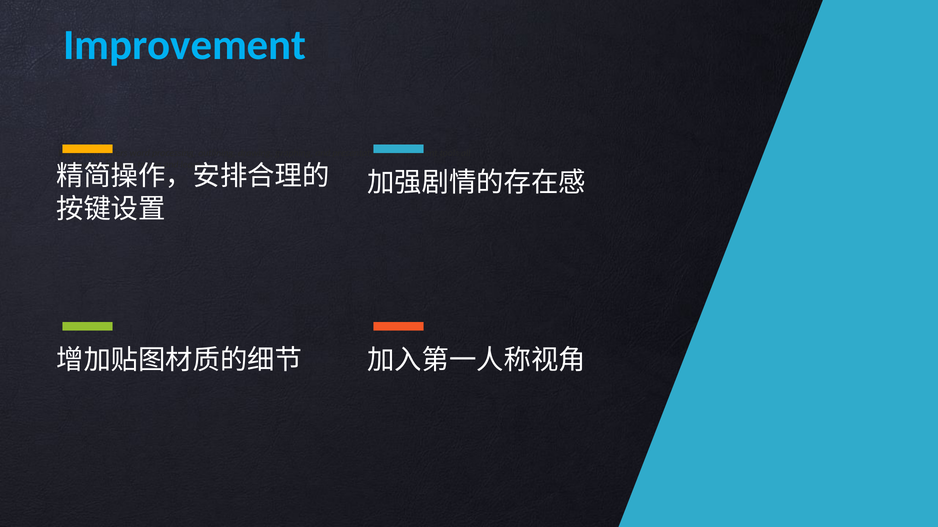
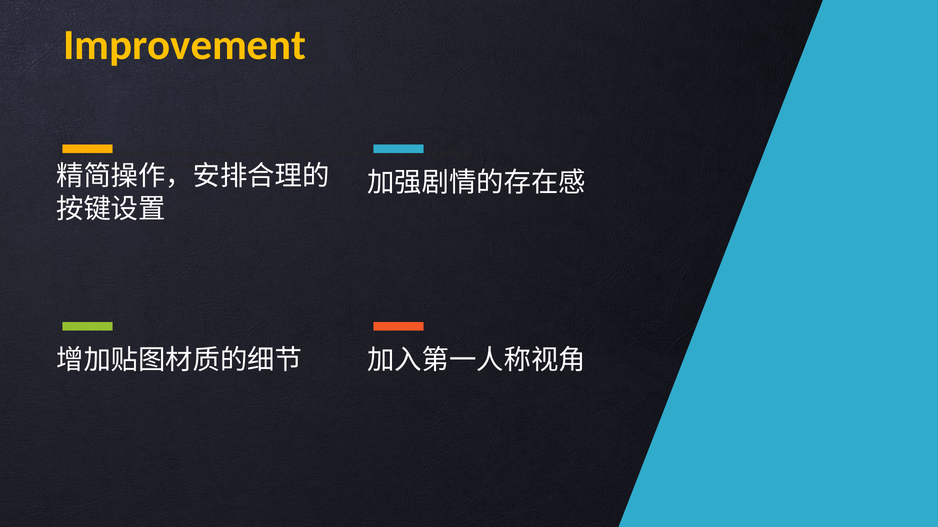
Improvement colour: light blue -> yellow (185, 45)
